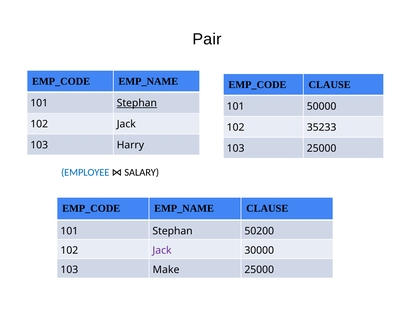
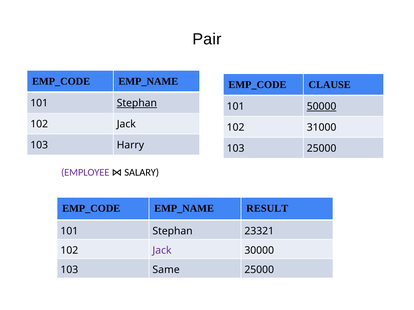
50000 underline: none -> present (322, 107)
35233: 35233 -> 31000 (322, 128)
EMPLOYEE colour: blue -> purple (85, 173)
CLAUSE: CLAUSE -> RESULT (267, 209)
50200: 50200 -> 23321 (259, 231)
Make: Make -> Same (166, 270)
